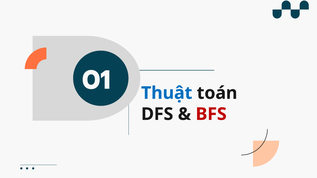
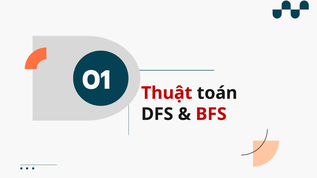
Thuật colour: blue -> red (167, 93)
